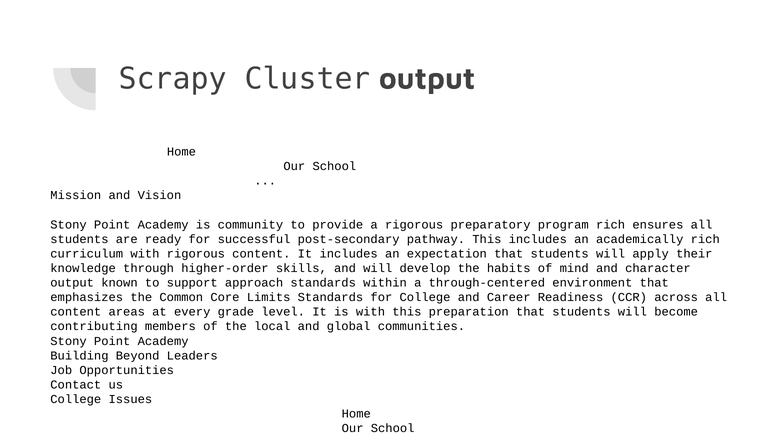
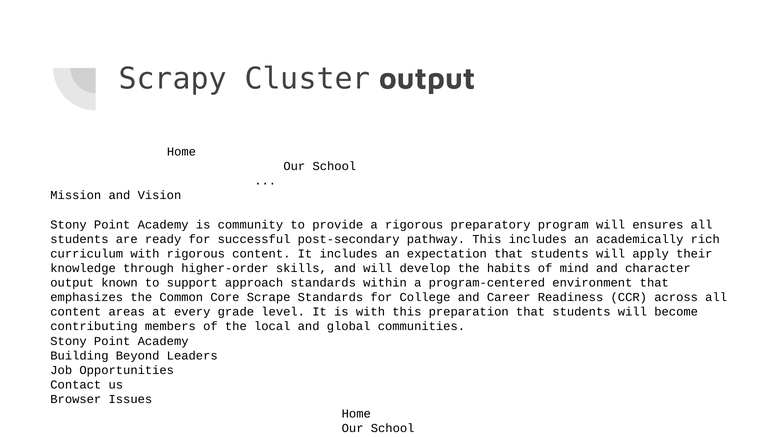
program rich: rich -> will (611, 225)
through-centered: through-centered -> program-centered (487, 283)
Limits: Limits -> Scrape (269, 297)
College: College -> Browser (76, 399)
